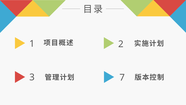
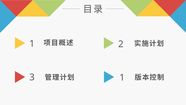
3 7: 7 -> 1 (122, 77)
